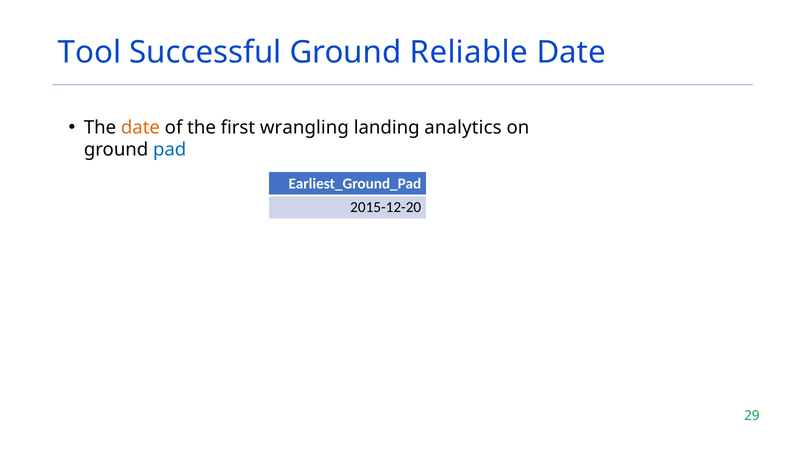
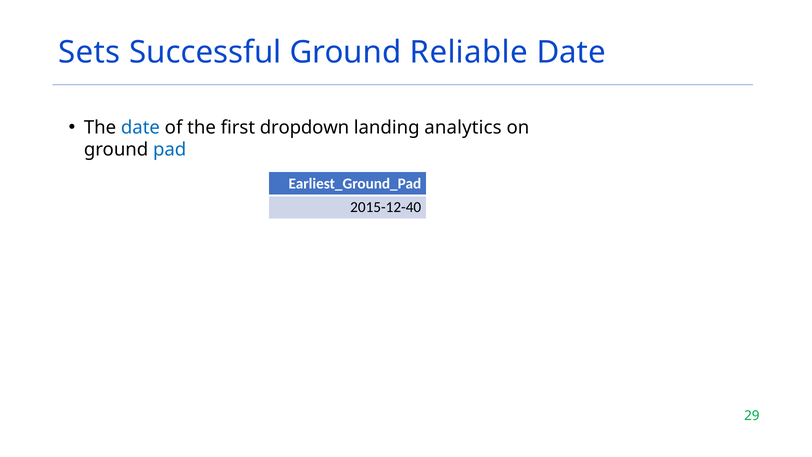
Tool: Tool -> Sets (89, 52)
date colour: orange -> blue (140, 127)
wrangling: wrangling -> dropdown (305, 127)
2015-12-20: 2015-12-20 -> 2015-12-40 (386, 207)
